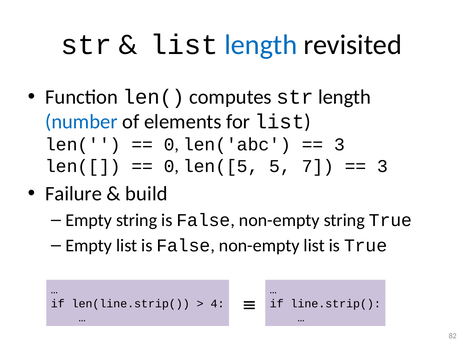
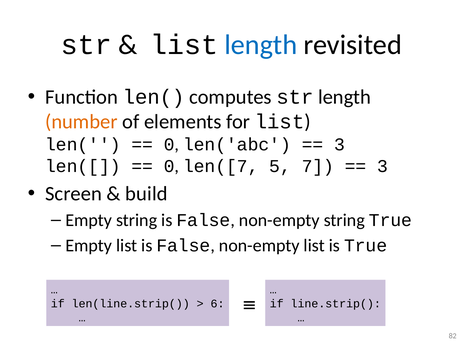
number colour: blue -> orange (81, 122)
len([5: len([5 -> len([7 (221, 166)
Failure: Failure -> Screen (74, 194)
4: 4 -> 6 (218, 304)
